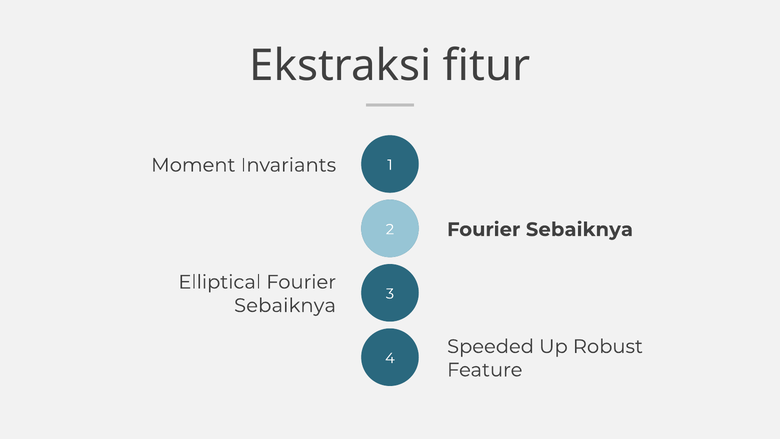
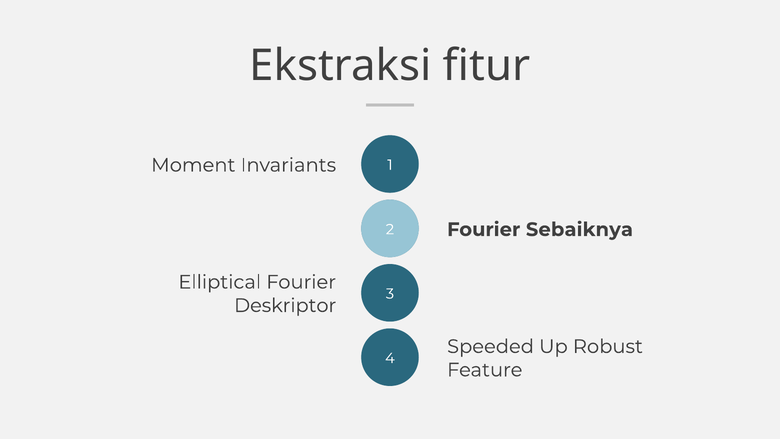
Sebaiknya: Sebaiknya -> Deskriptor (285, 305)
